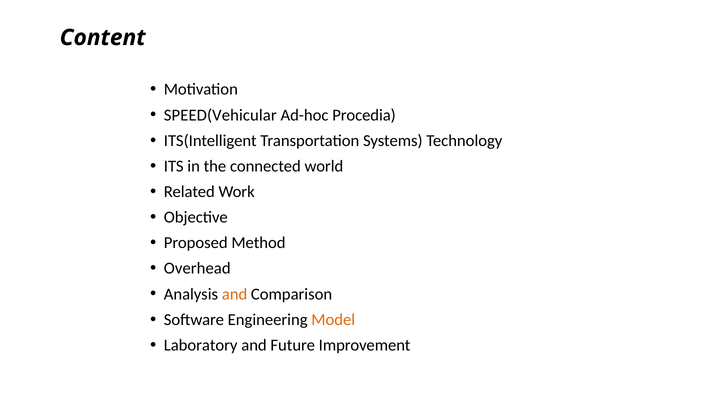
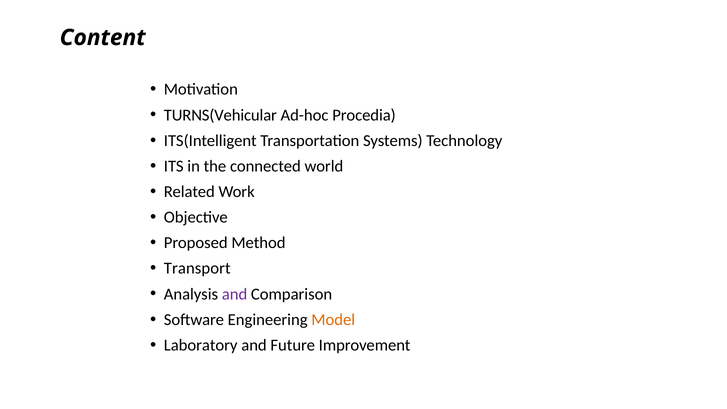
SPEED(Vehicular: SPEED(Vehicular -> TURNS(Vehicular (220, 115)
Overhead: Overhead -> Transport (197, 268)
and colour: orange -> purple (235, 294)
